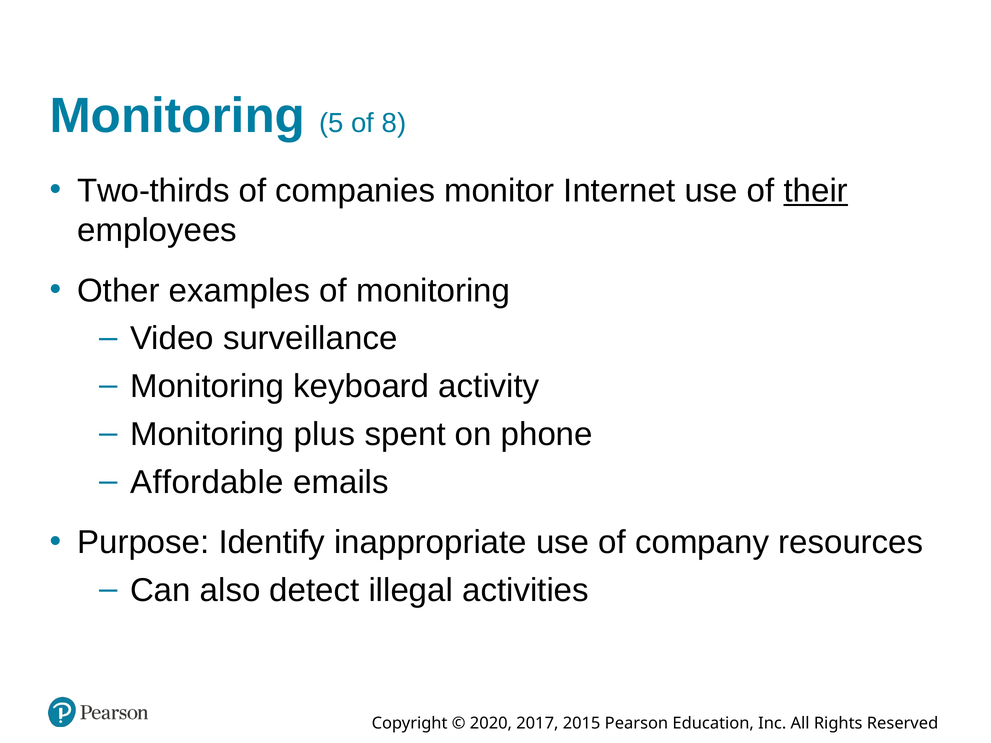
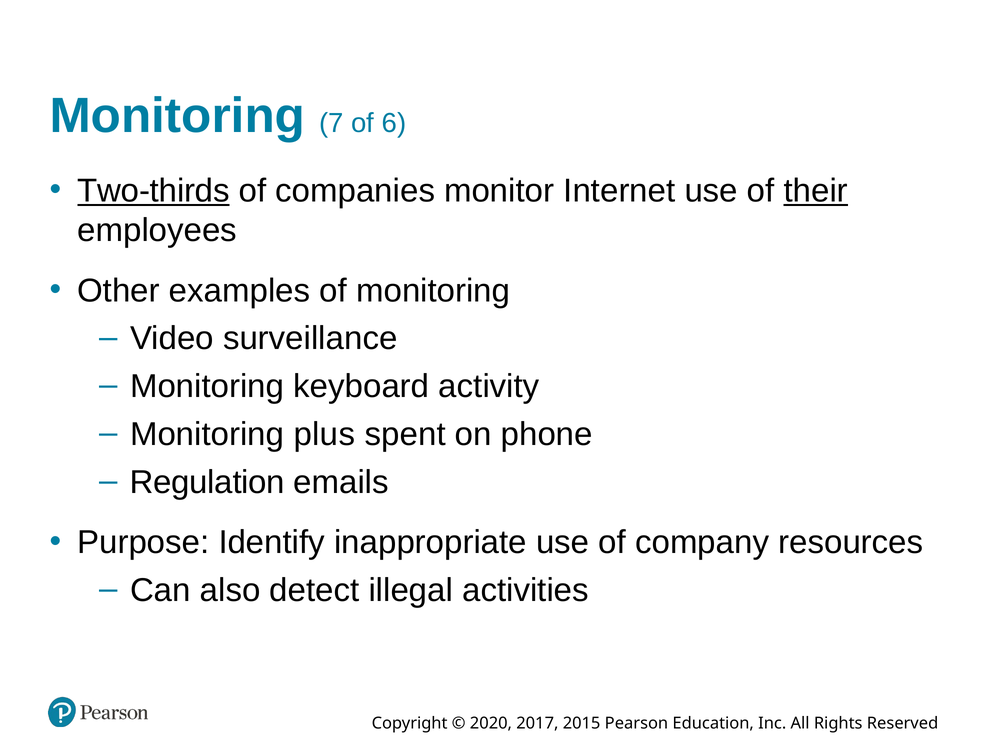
5: 5 -> 7 (331, 123)
8: 8 -> 6 (394, 123)
Two-thirds underline: none -> present (153, 191)
Affordable: Affordable -> Regulation (207, 482)
